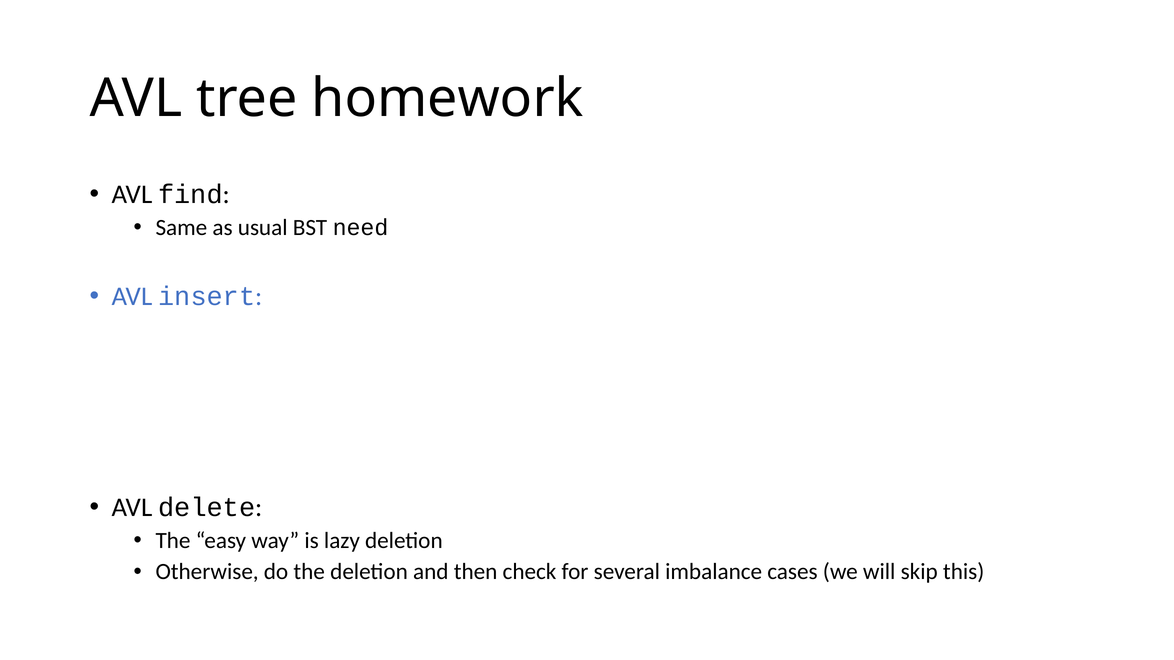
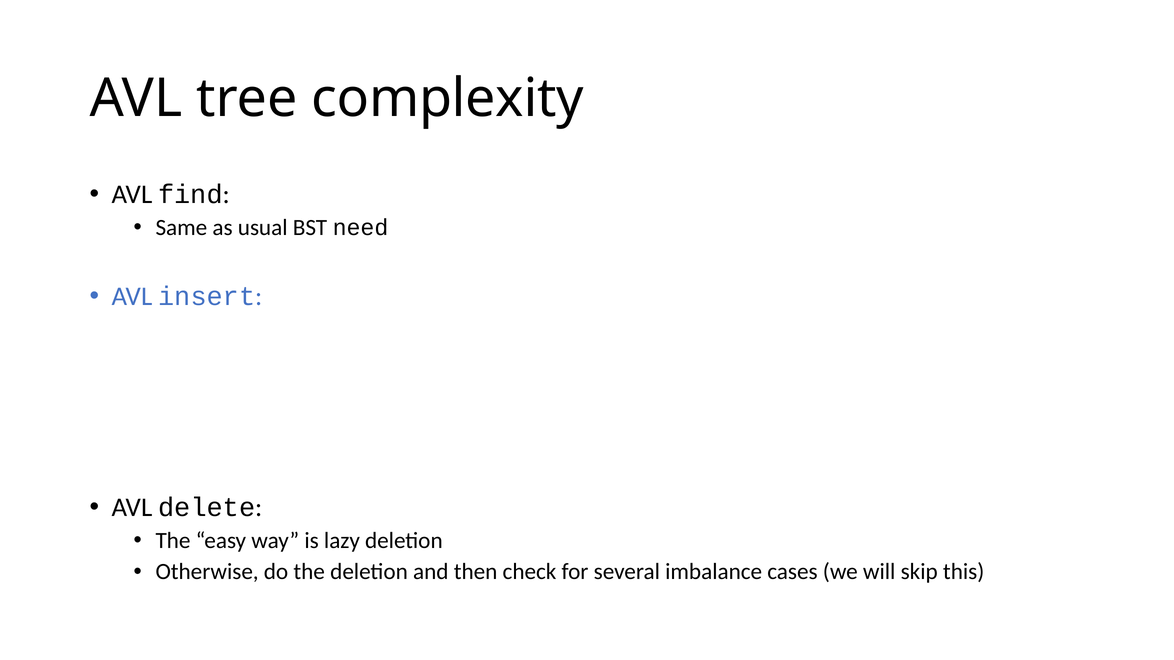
homework: homework -> complexity (448, 99)
